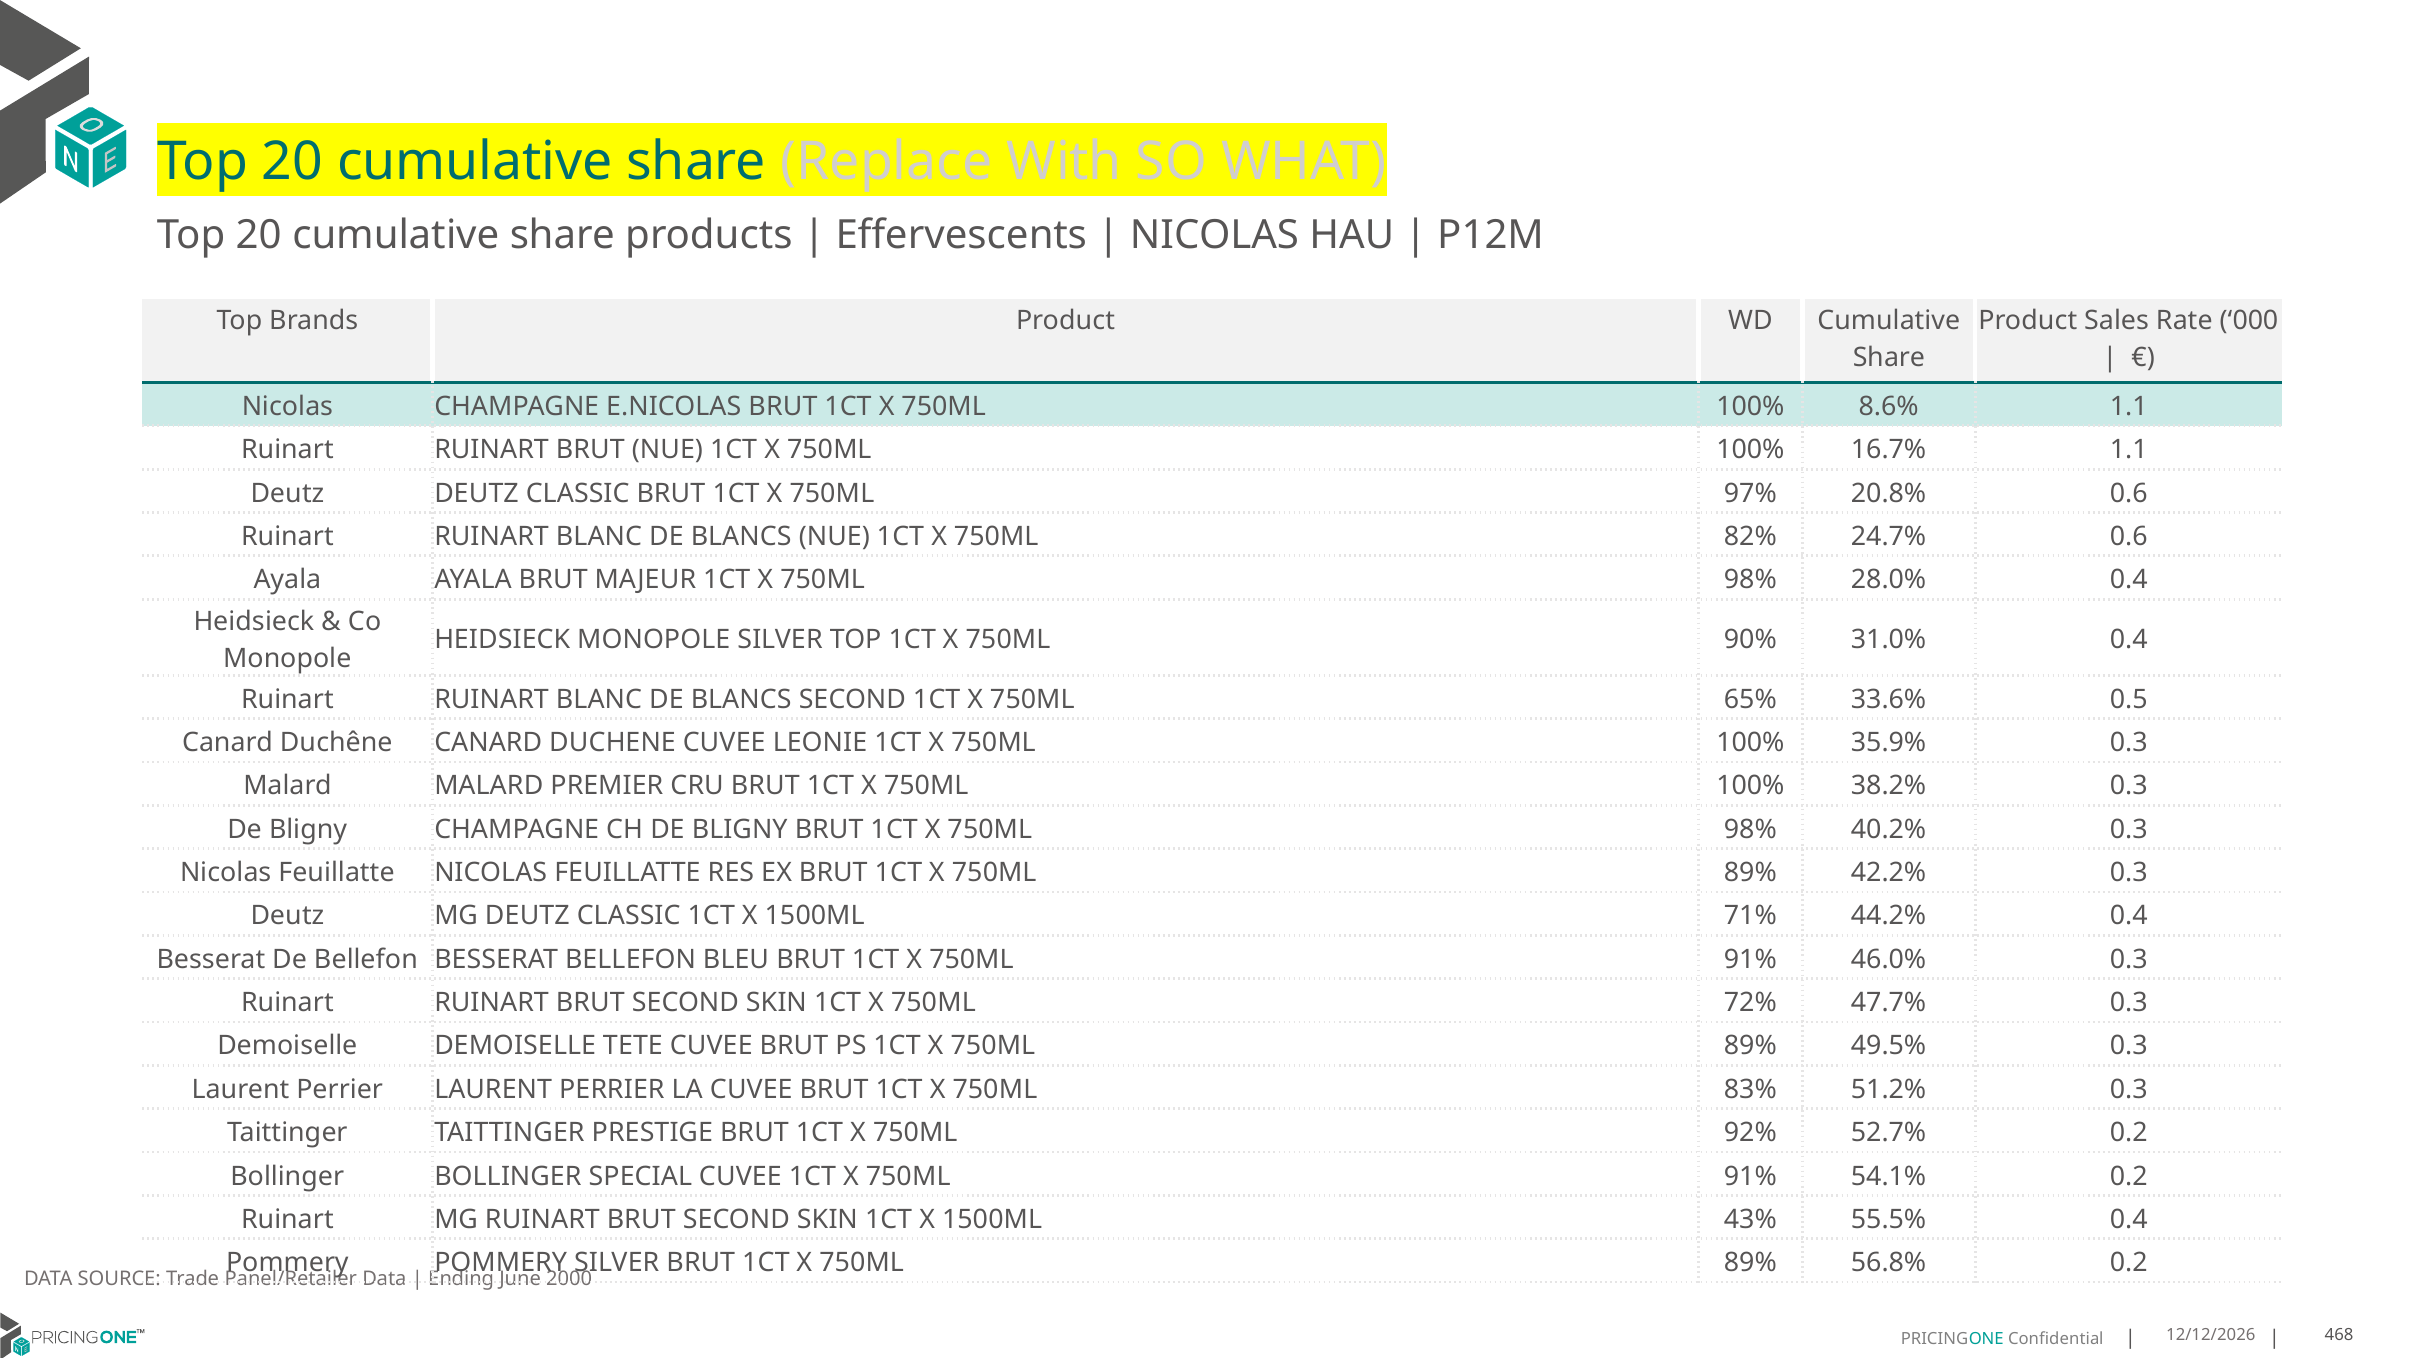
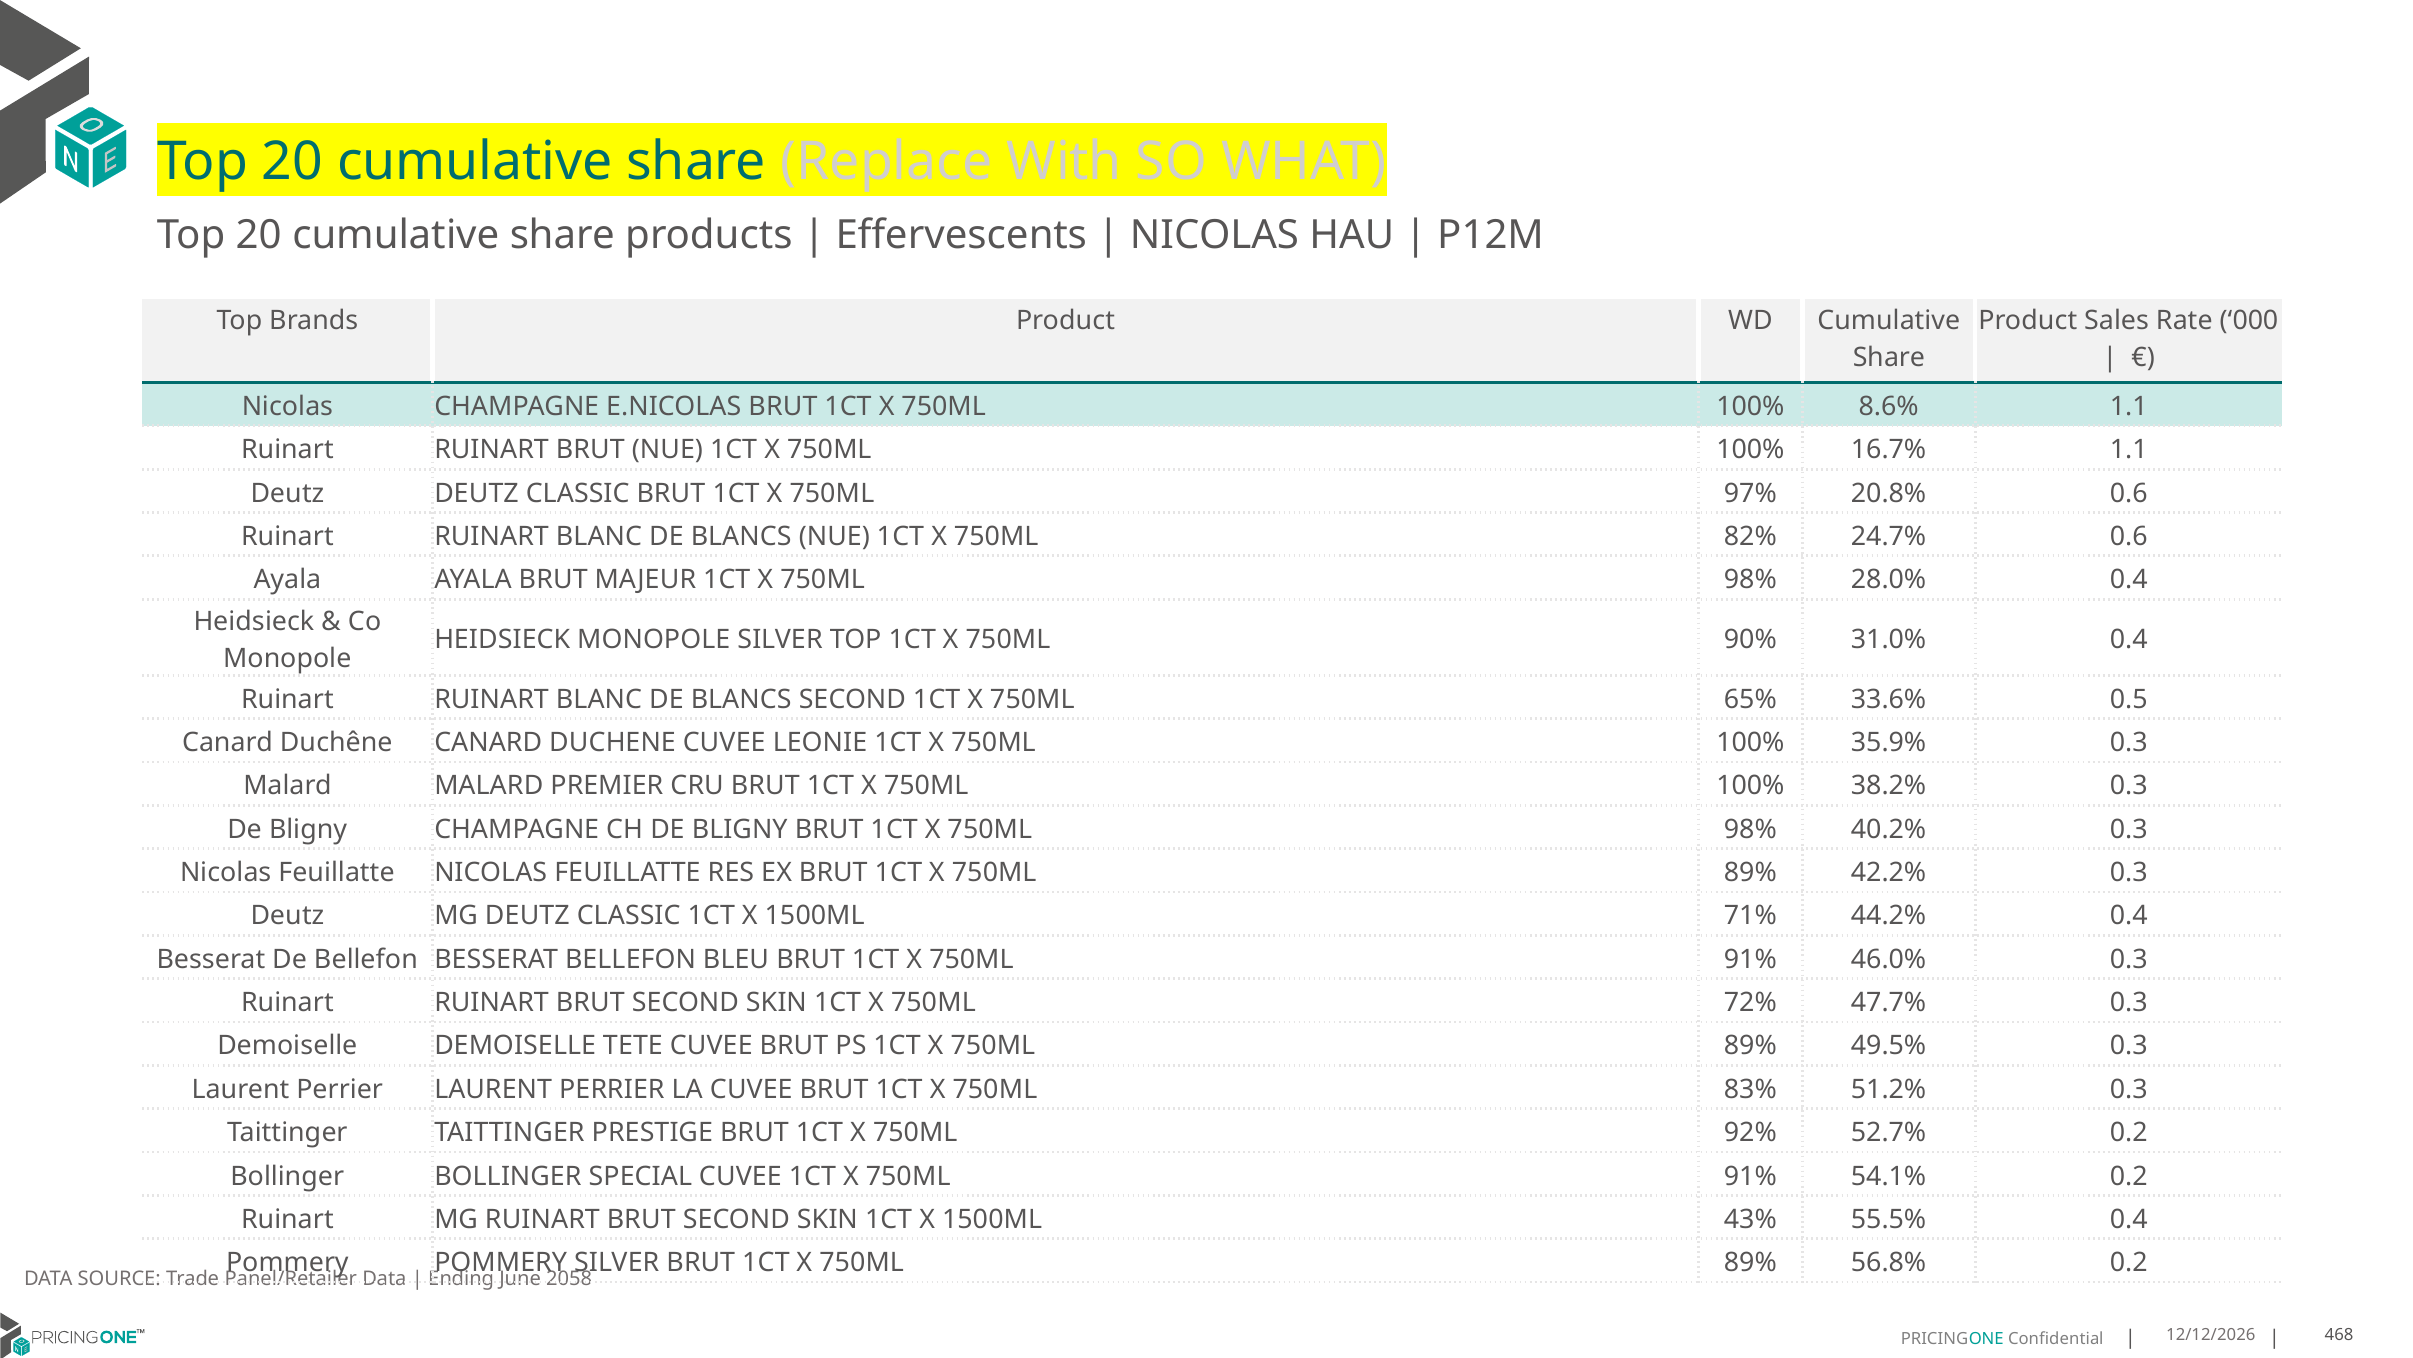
2000: 2000 -> 2058 (569, 1278)
